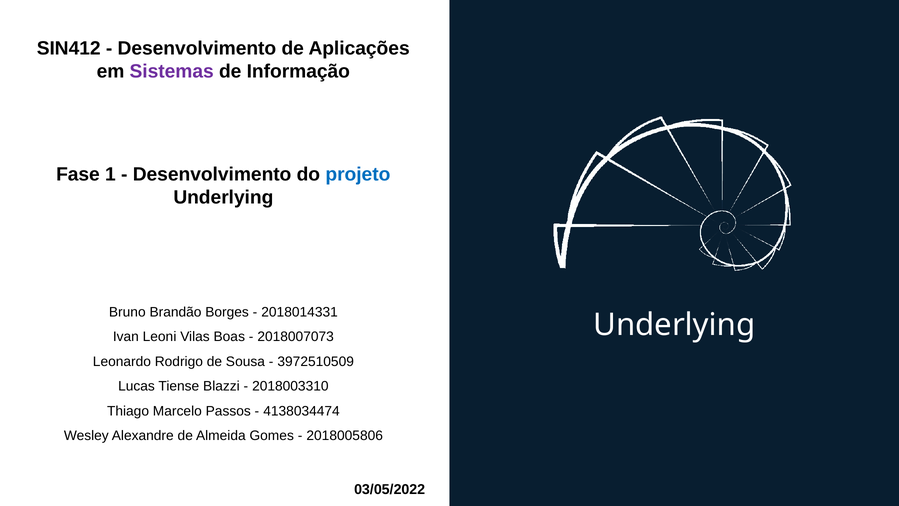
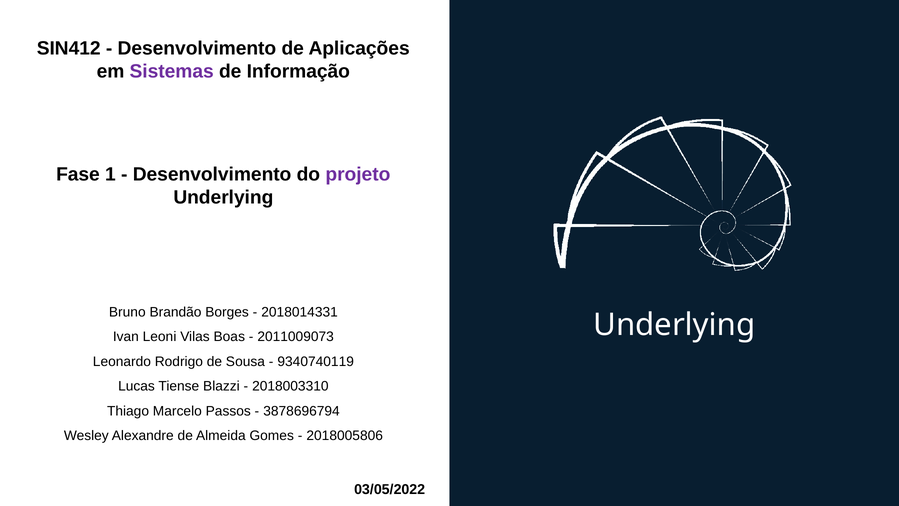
projeto colour: blue -> purple (358, 174)
2018007073: 2018007073 -> 2011009073 (296, 337)
3972510509: 3972510509 -> 9340740119 (316, 361)
4138034474: 4138034474 -> 3878696794 (302, 411)
